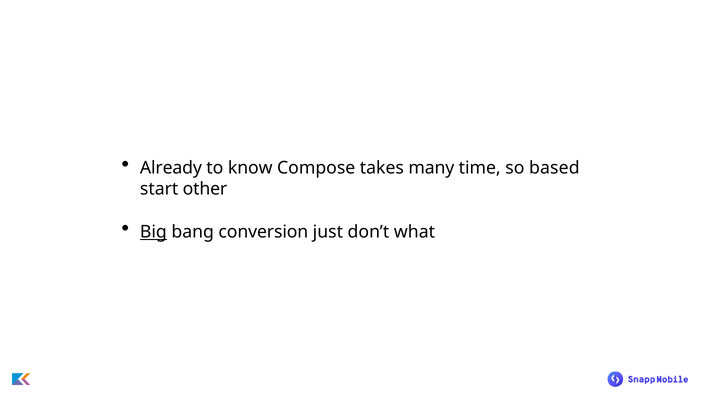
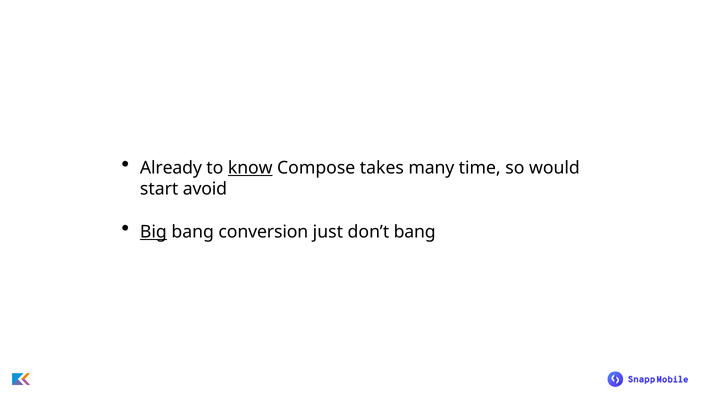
know underline: none -> present (250, 168)
based: based -> would (554, 168)
other: other -> avoid (205, 189)
don’t what: what -> bang (415, 232)
